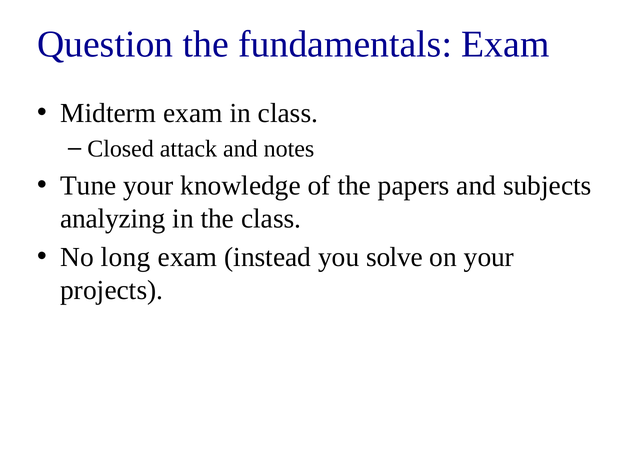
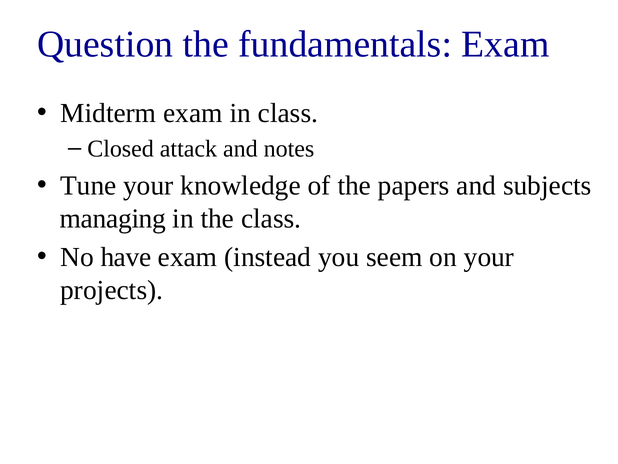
analyzing: analyzing -> managing (113, 218)
long: long -> have (126, 257)
solve: solve -> seem (394, 257)
